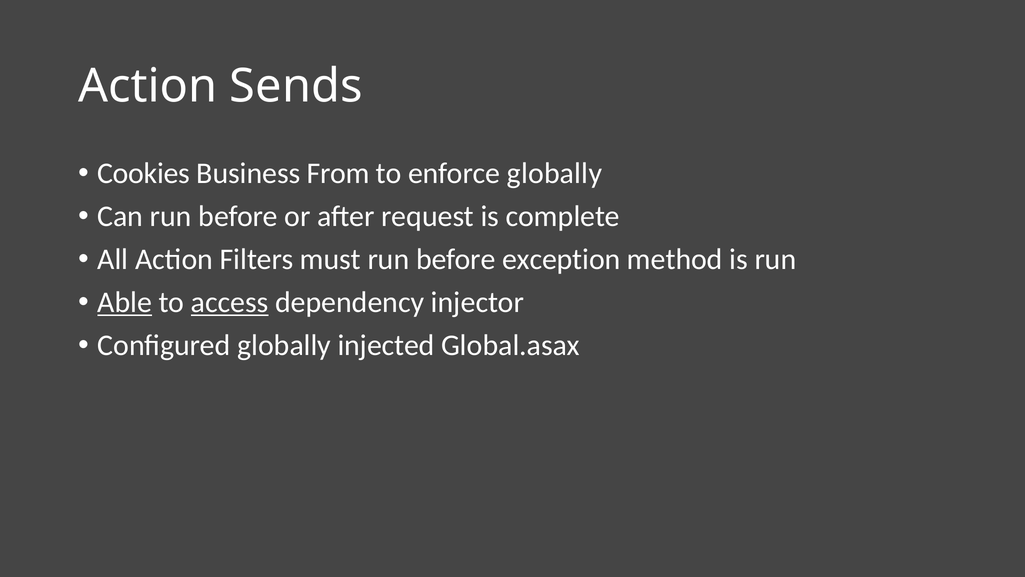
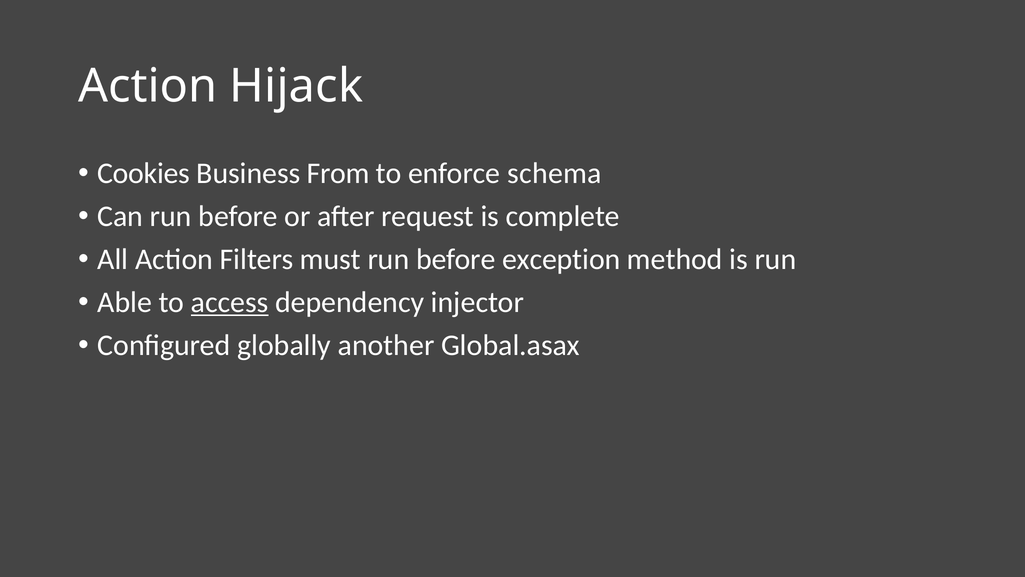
Sends: Sends -> Hijack (296, 86)
enforce globally: globally -> schema (554, 173)
Able underline: present -> none (125, 302)
injected: injected -> another (386, 345)
